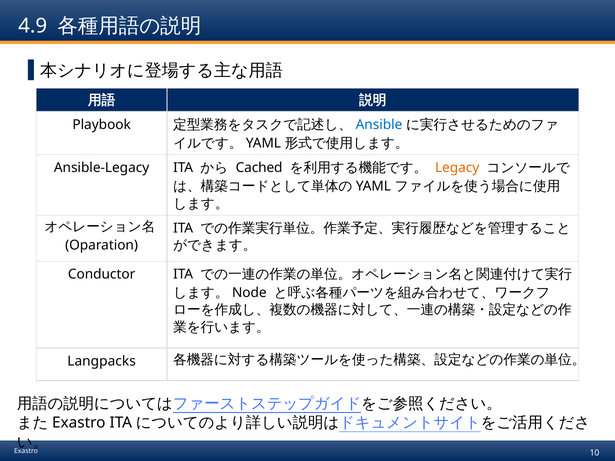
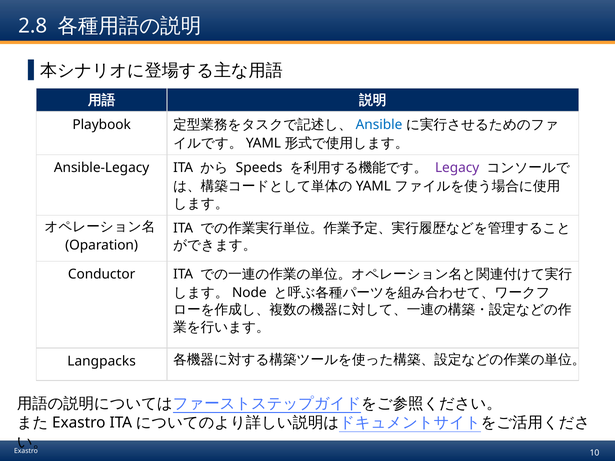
4.9: 4.9 -> 2.8 (33, 26)
Cached: Cached -> Speeds (259, 168)
Legacy colour: orange -> purple (457, 168)
